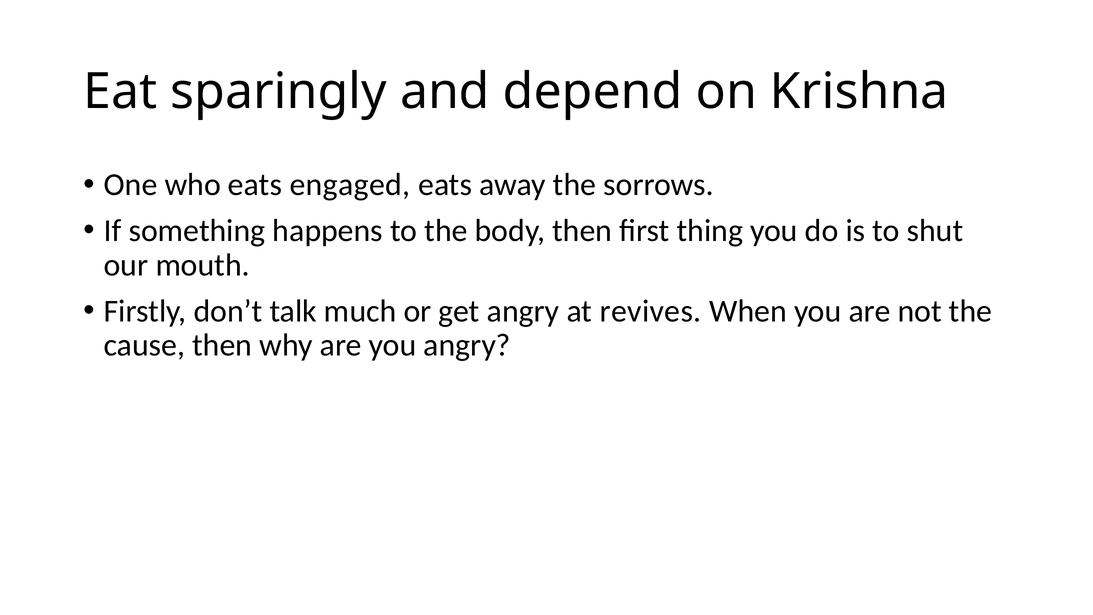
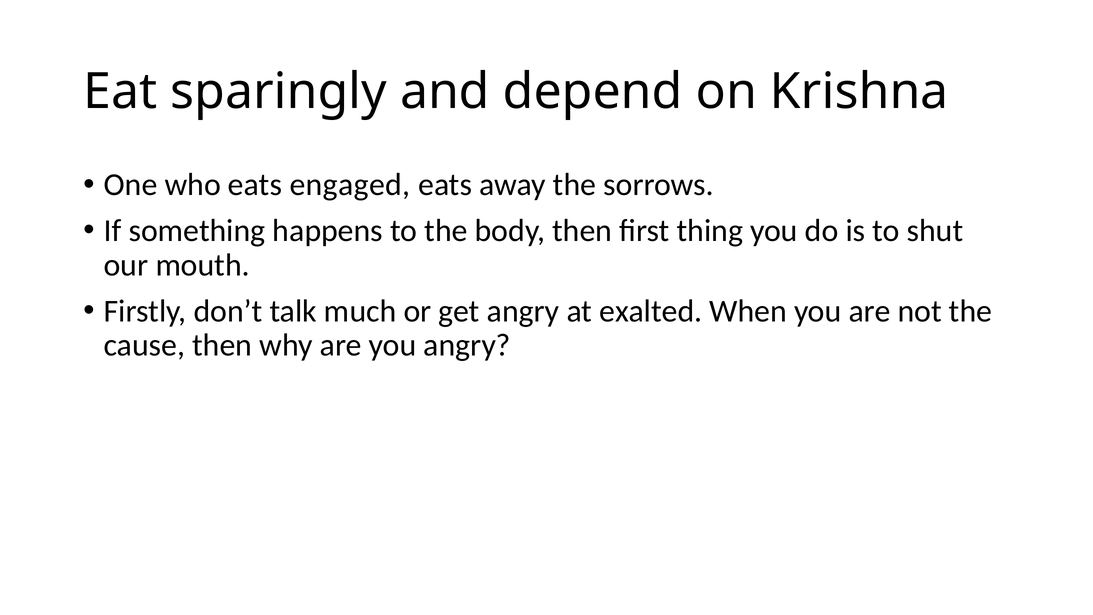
revives: revives -> exalted (651, 311)
